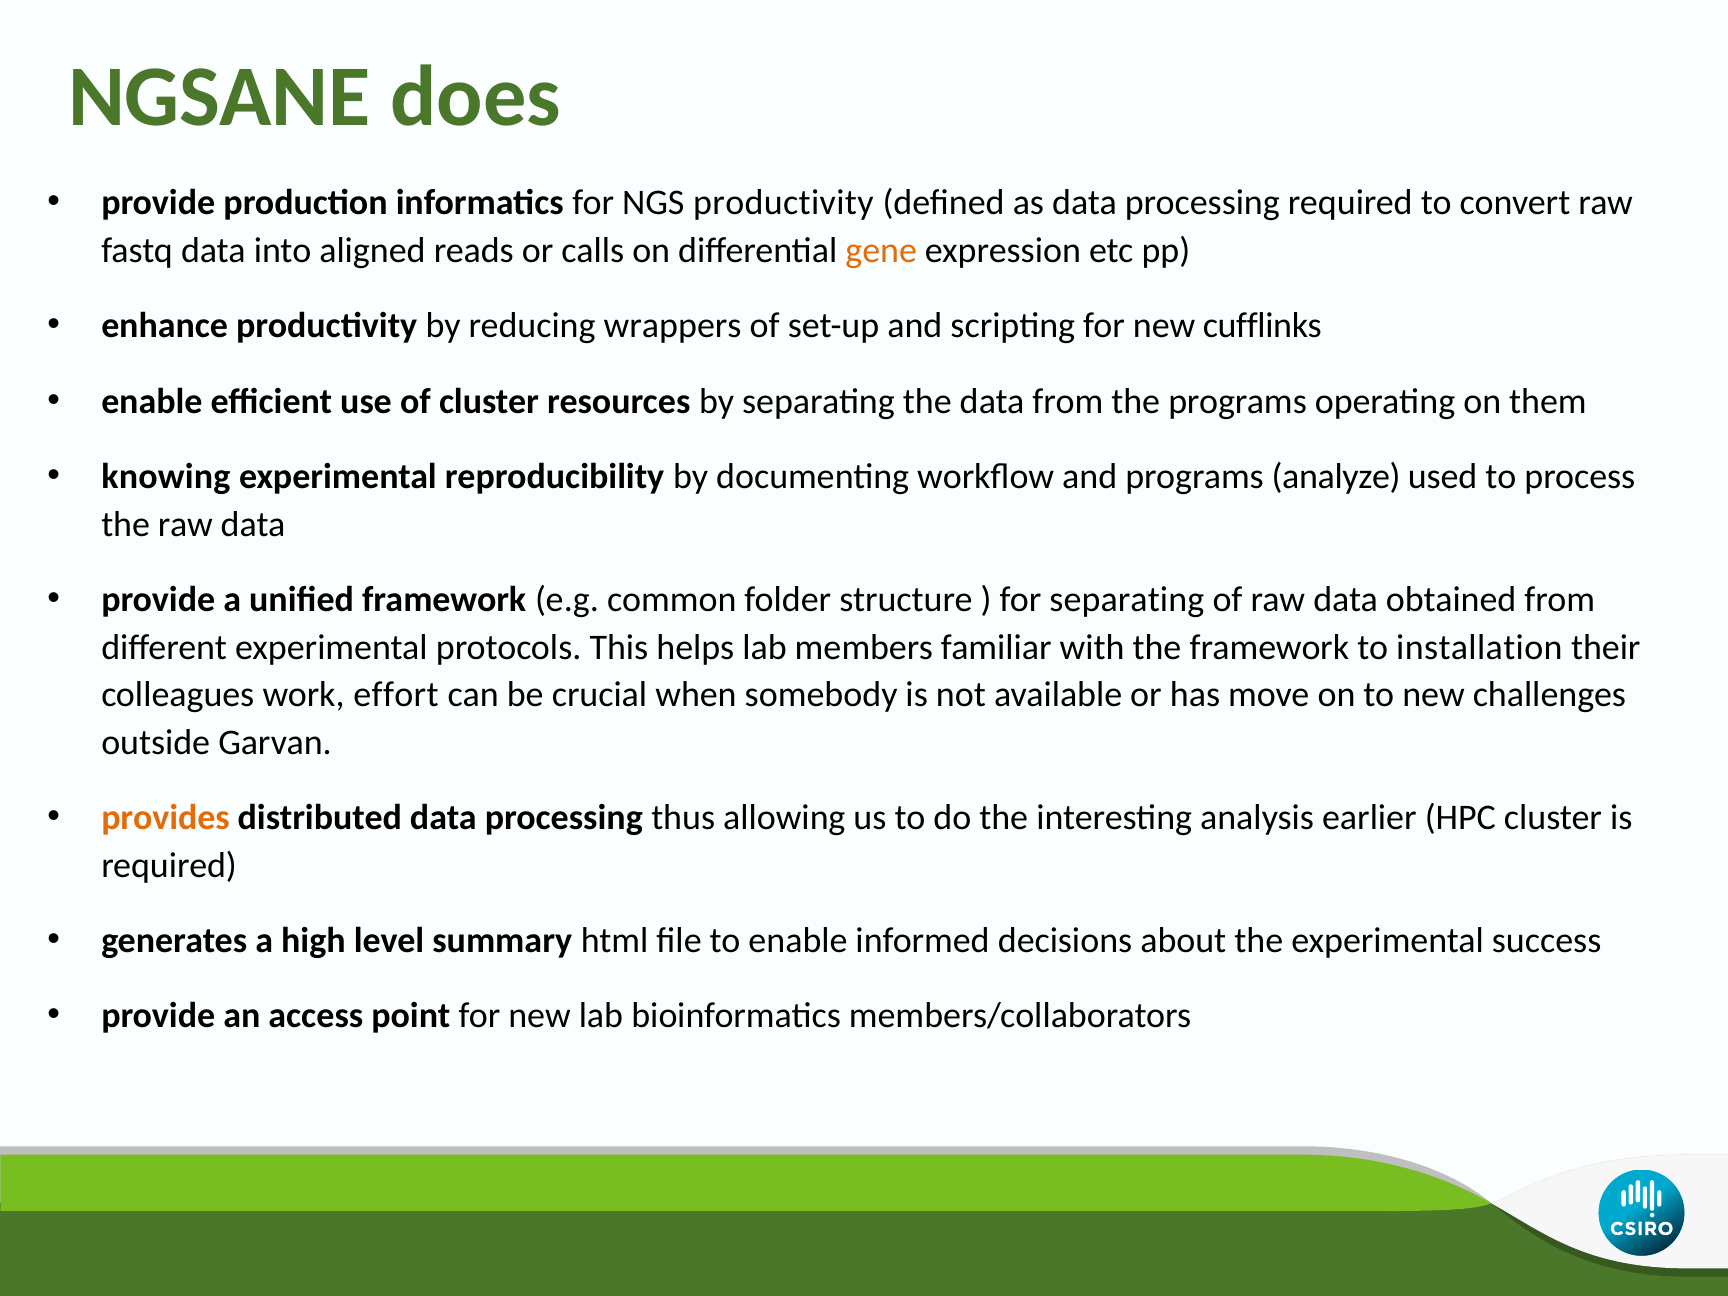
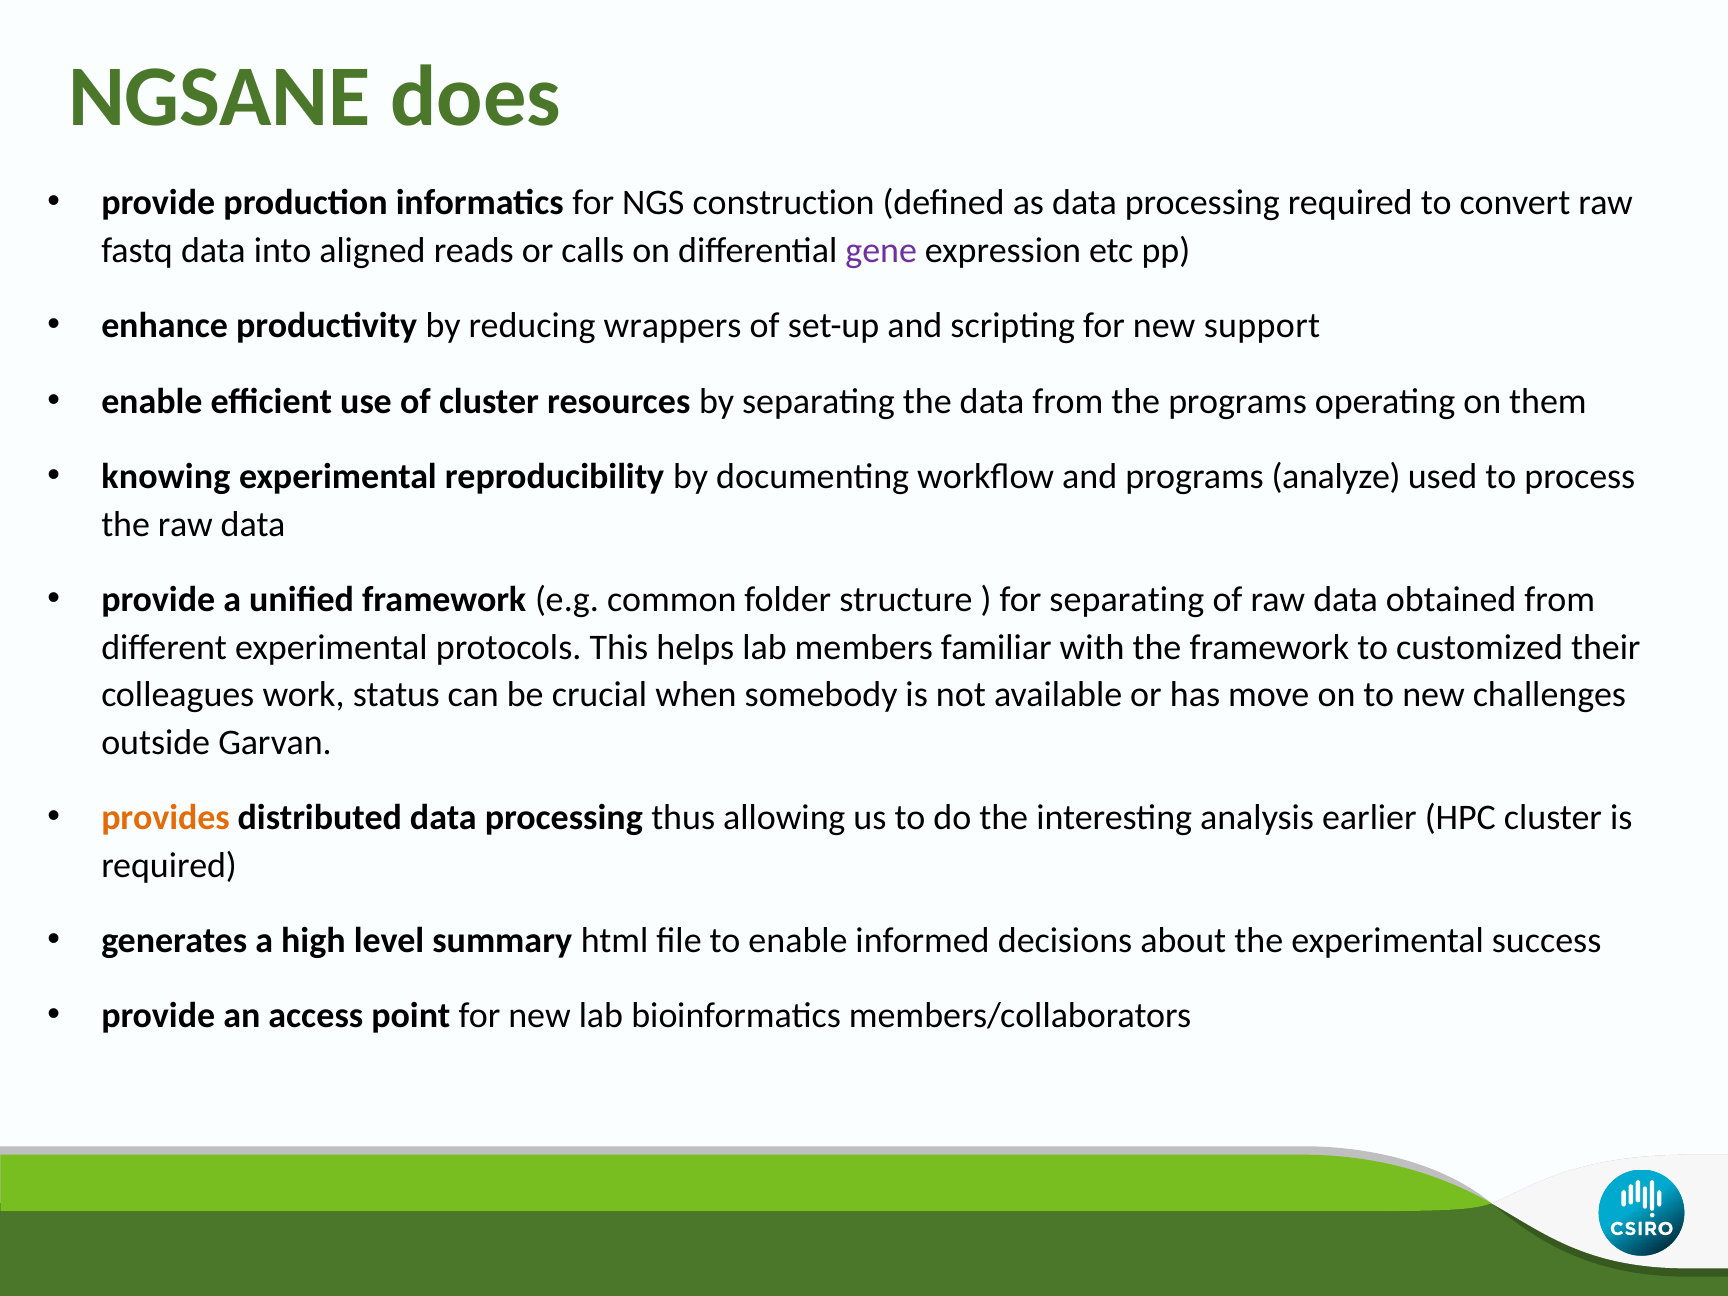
NGS productivity: productivity -> construction (784, 203)
gene colour: orange -> purple (881, 251)
cufflinks: cufflinks -> support (1262, 326)
installation: installation -> customized (1480, 647)
effort: effort -> status (396, 695)
